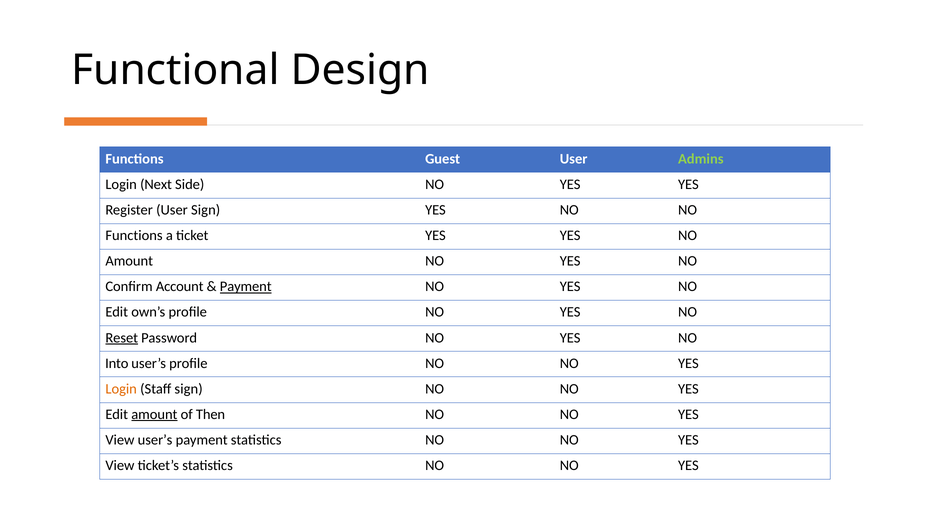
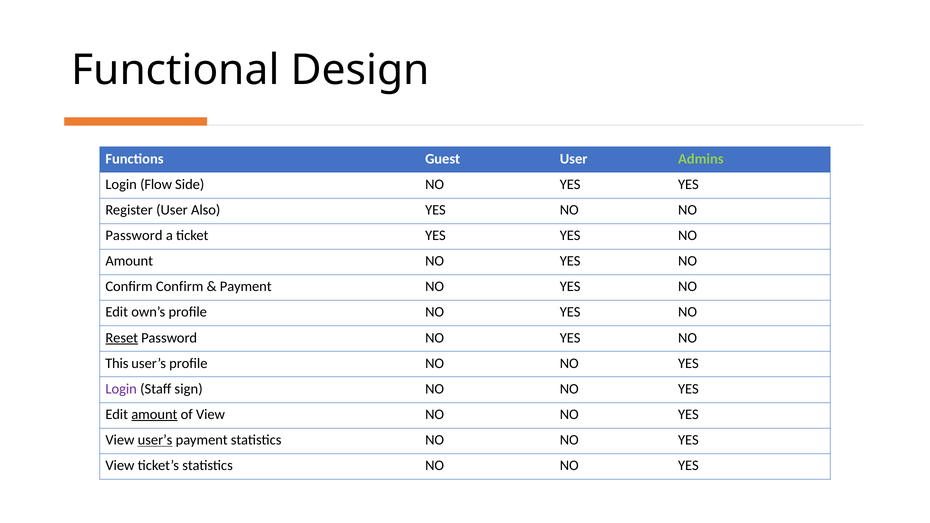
Next: Next -> Flow (156, 184)
User Sign: Sign -> Also (206, 210)
Functions: Functions -> Password (134, 236)
Confirm Account: Account -> Confirm (180, 287)
Payment underline: present -> none (246, 287)
Into: Into -> This (117, 363)
Login colour: orange -> purple (121, 389)
of Then: Then -> View (210, 415)
user’s underline: none -> present (155, 440)
